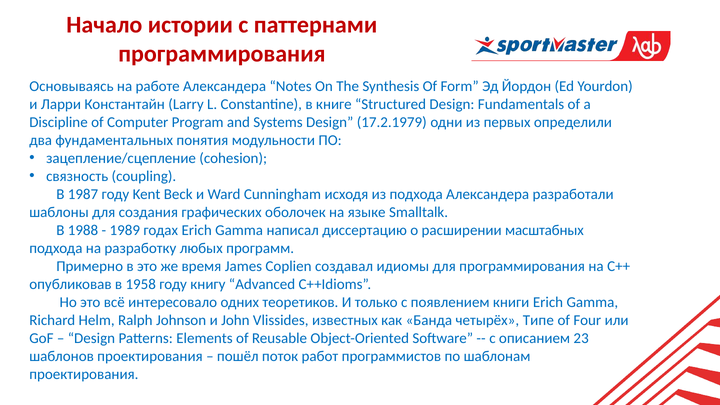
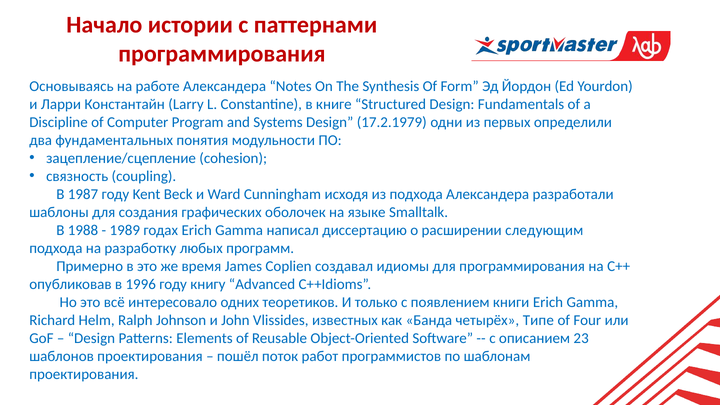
масштабных: масштабных -> следующим (544, 230)
1958: 1958 -> 1996 (141, 284)
